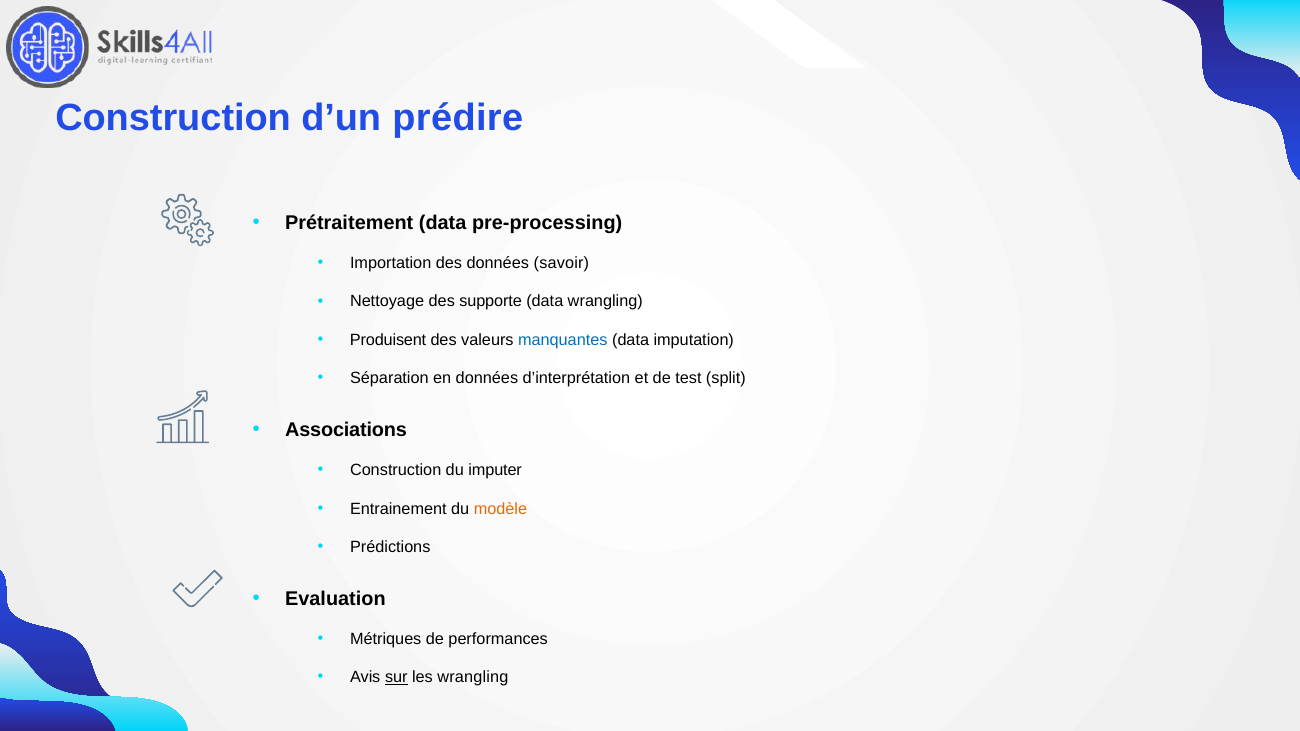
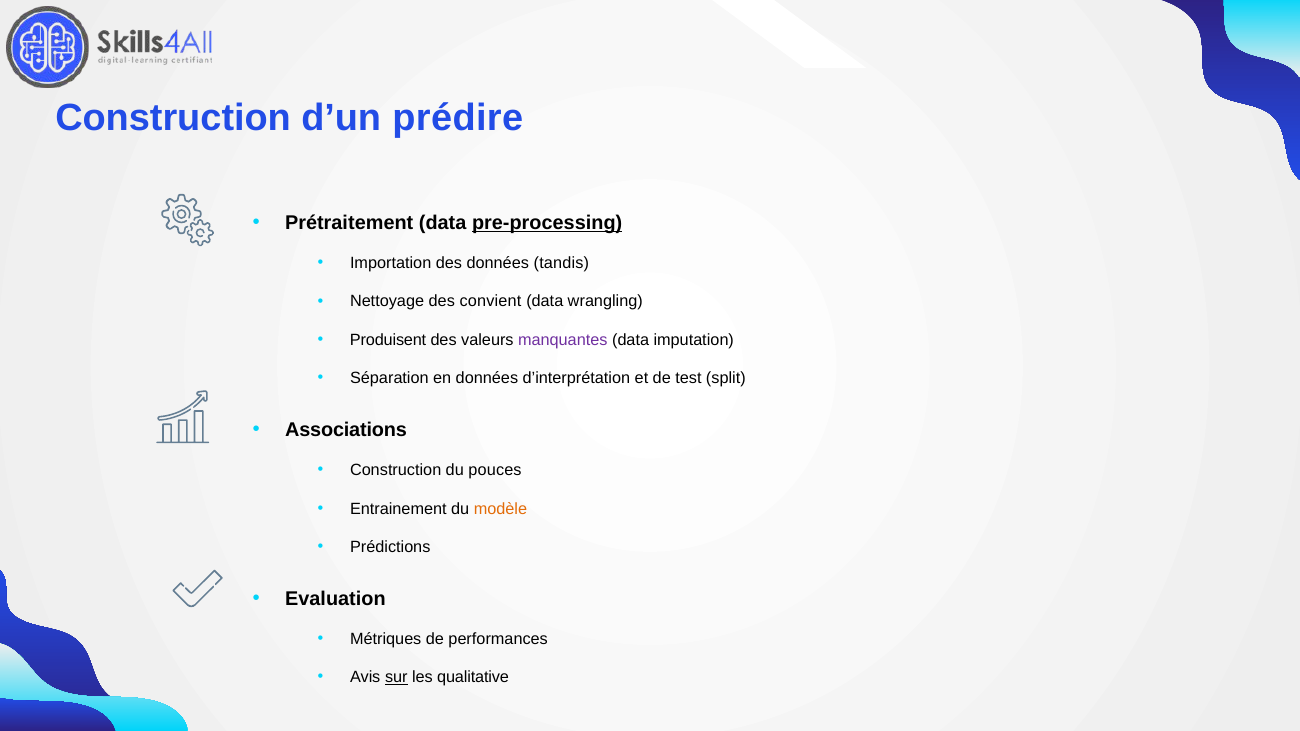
pre-processing underline: none -> present (547, 223)
savoir: savoir -> tandis (561, 263)
supporte: supporte -> convient (490, 302)
manquantes colour: blue -> purple (563, 340)
imputer: imputer -> pouces (495, 471)
les wrangling: wrangling -> qualitative (473, 678)
